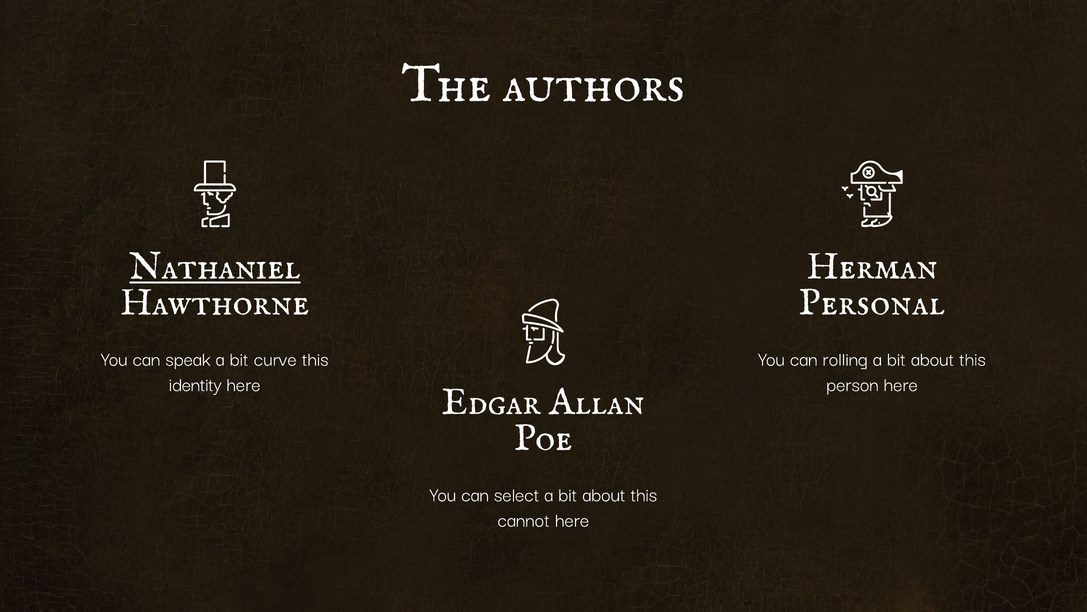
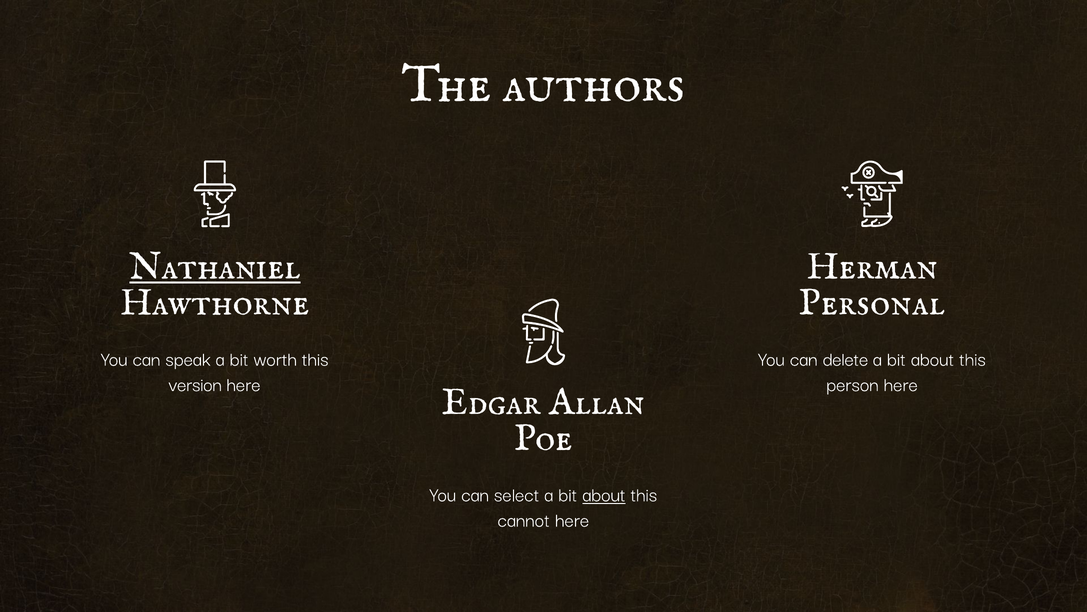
curve: curve -> worth (275, 358)
rolling: rolling -> delete (845, 358)
identity: identity -> version (195, 384)
about underline: none -> present (604, 494)
